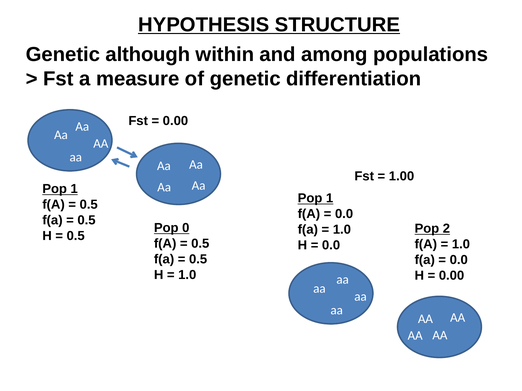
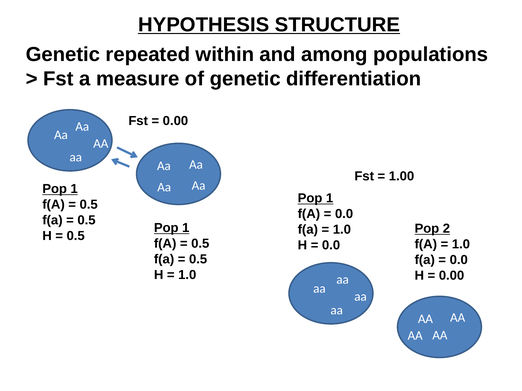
although: although -> repeated (148, 55)
0: 0 -> 1 (186, 228)
